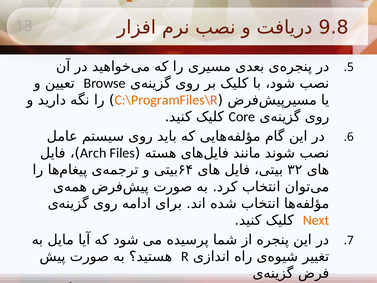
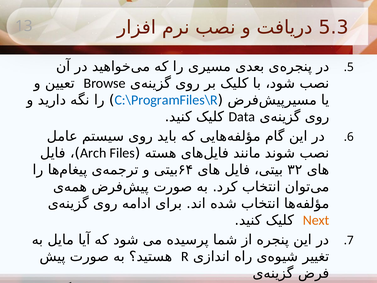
9.8: 9.8 -> 5.3 (334, 27)
C:\ProgramFiles\R colour: orange -> blue (166, 100)
Core: Core -> Data (242, 117)
